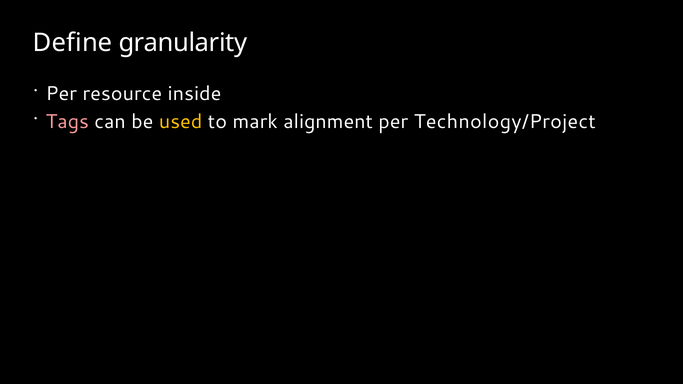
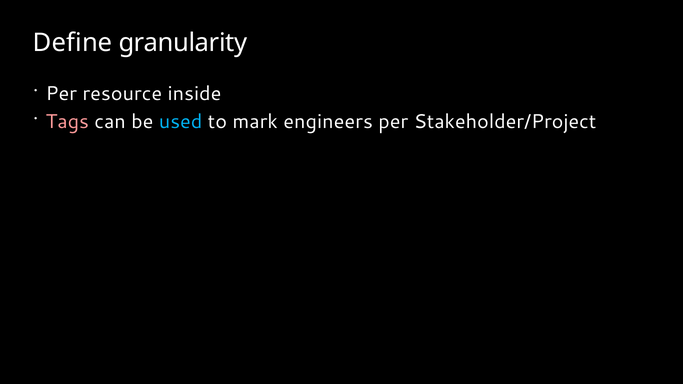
used colour: yellow -> light blue (181, 122)
alignment: alignment -> engineers (328, 122)
Technology/Project: Technology/Project -> Stakeholder/Project (505, 122)
